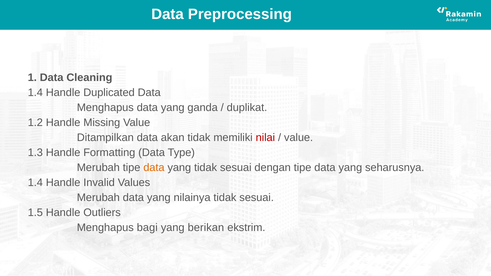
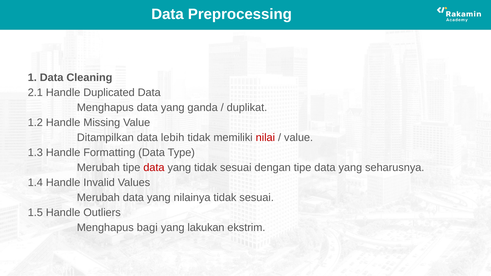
1.4: 1.4 -> 2.1 (35, 93)
akan: akan -> lebih (173, 138)
data colour: orange -> red (154, 168)
berikan: berikan -> lakukan (206, 228)
